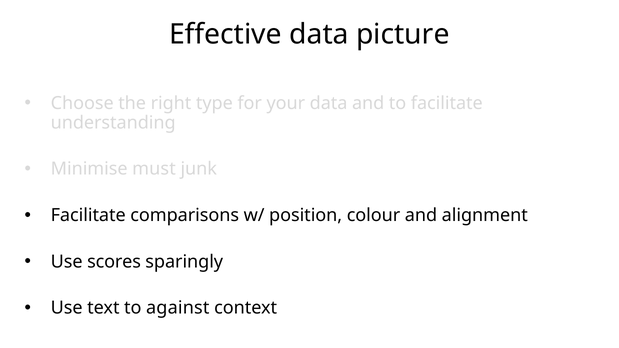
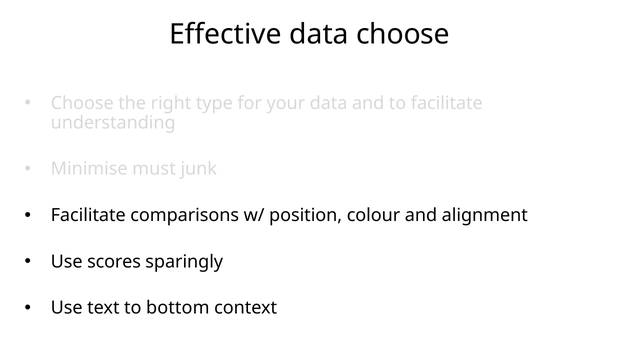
data picture: picture -> choose (403, 34)
against: against -> bottom (178, 308)
